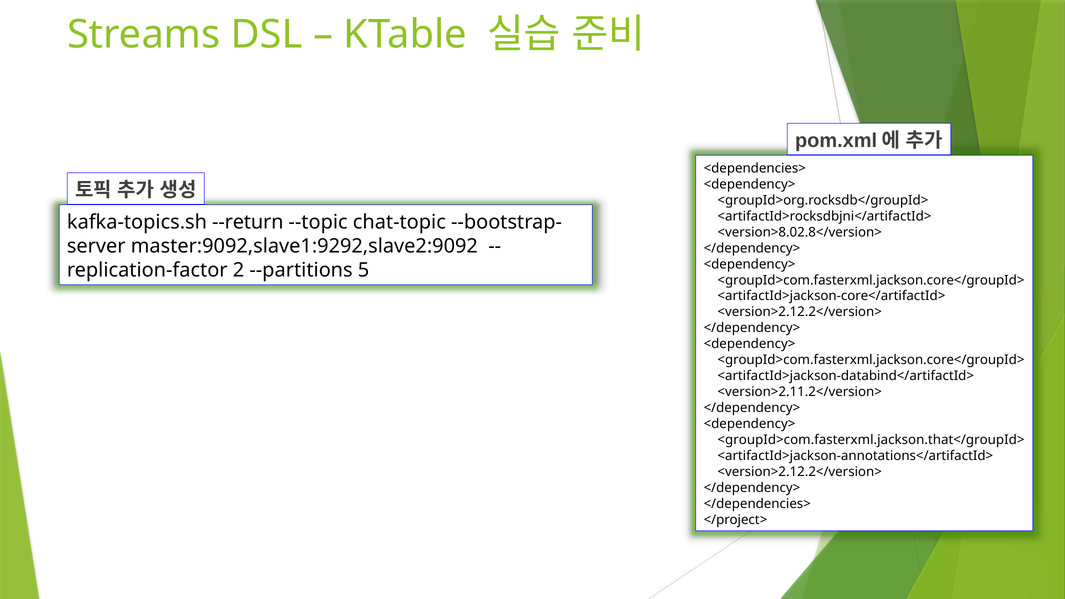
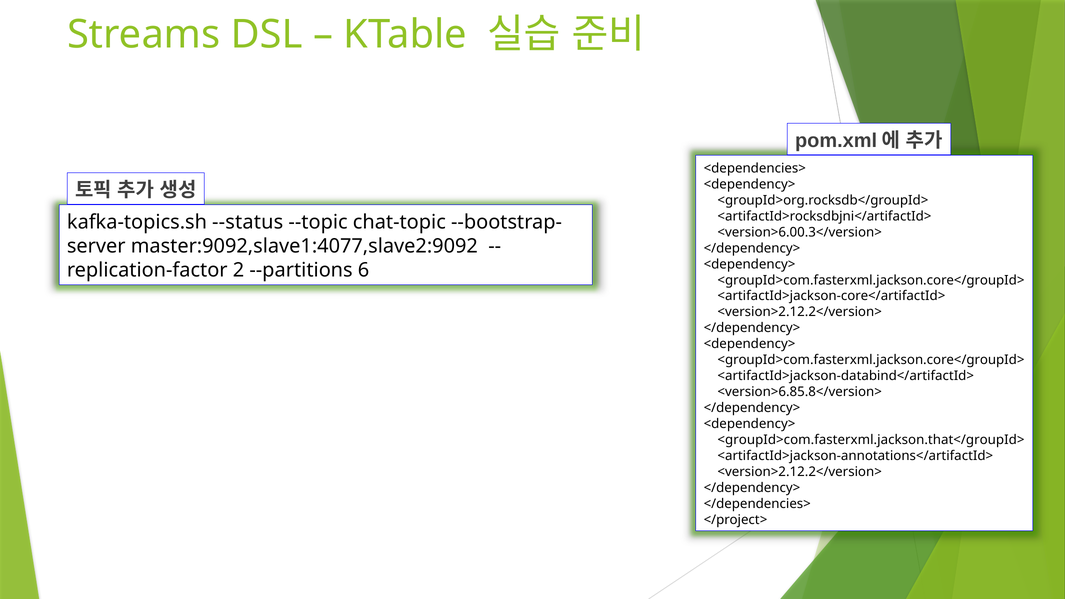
--return: --return -> --status (248, 222)
<version>8.02.8</version>: <version>8.02.8</version> -> <version>6.00.3</version> (800, 232)
master:9092,slave1:9292,slave2:9092: master:9092,slave1:9292,slave2:9092 -> master:9092,slave1:4077,slave2:9092 (304, 246)
5: 5 -> 6 (364, 270)
<version>2.11.2</version>: <version>2.11.2</version> -> <version>6.85.8</version> (800, 392)
